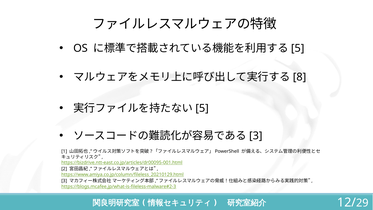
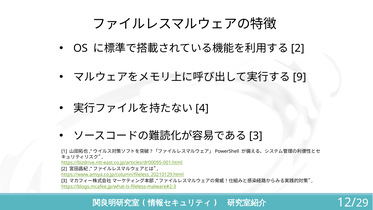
5: 5 -> 2 (298, 48)
8: 8 -> 9 (300, 77)
5: 5 -> 4 (202, 108)
